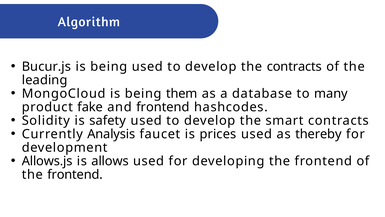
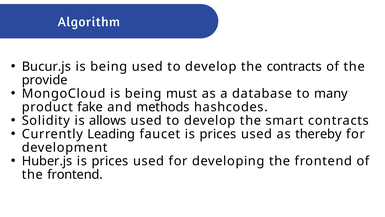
leading: leading -> provide (45, 80)
them: them -> must (182, 93)
and frontend: frontend -> methods (163, 107)
safety: safety -> allows (108, 120)
Analysis: Analysis -> Leading (111, 134)
Allows.js: Allows.js -> Huber.js (47, 161)
allows: allows -> prices (110, 161)
